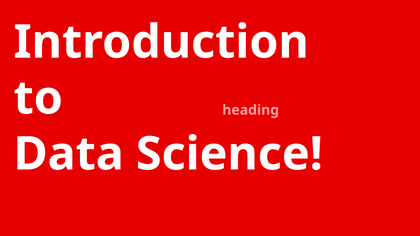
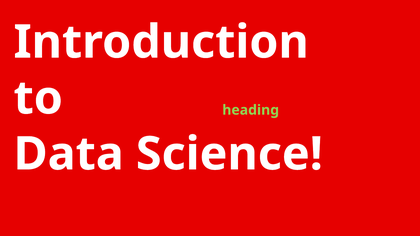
heading colour: pink -> light green (251, 110)
